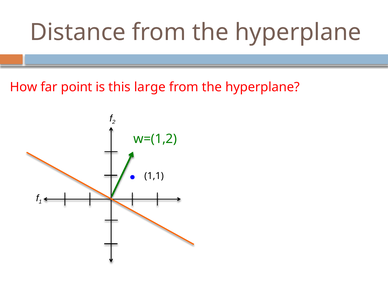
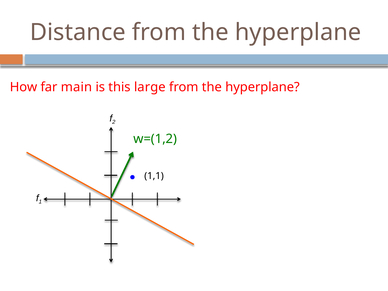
point: point -> main (77, 87)
